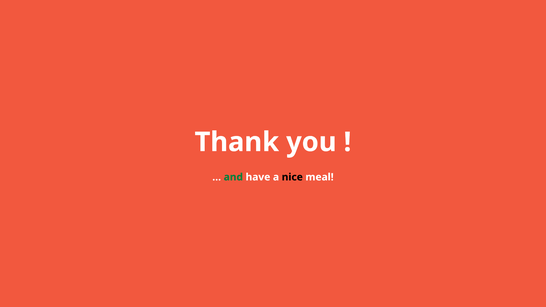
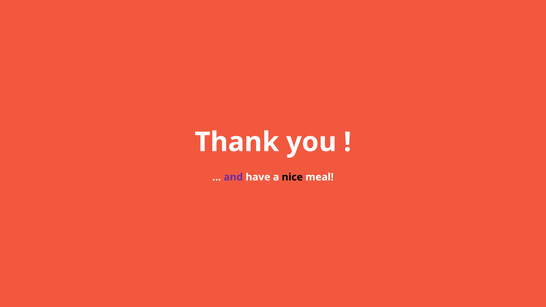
and colour: green -> purple (233, 177)
